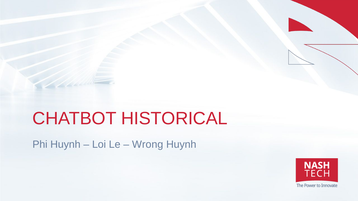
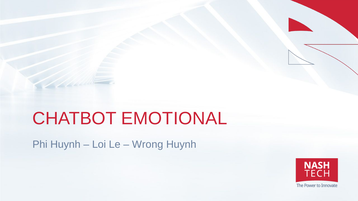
HISTORICAL: HISTORICAL -> EMOTIONAL (174, 119)
